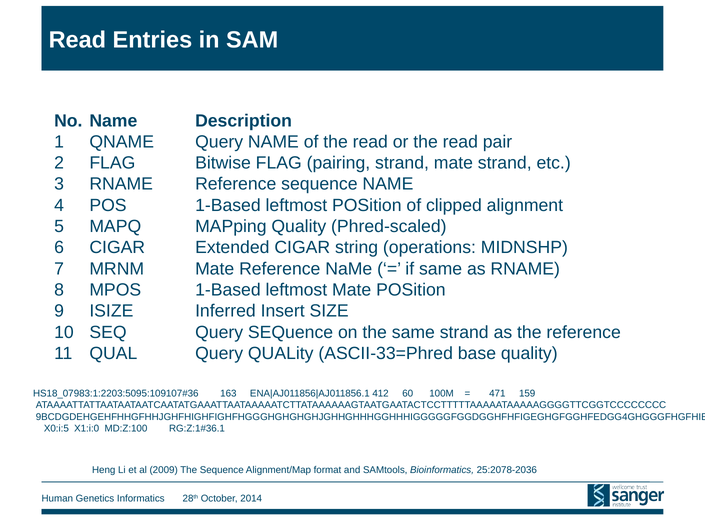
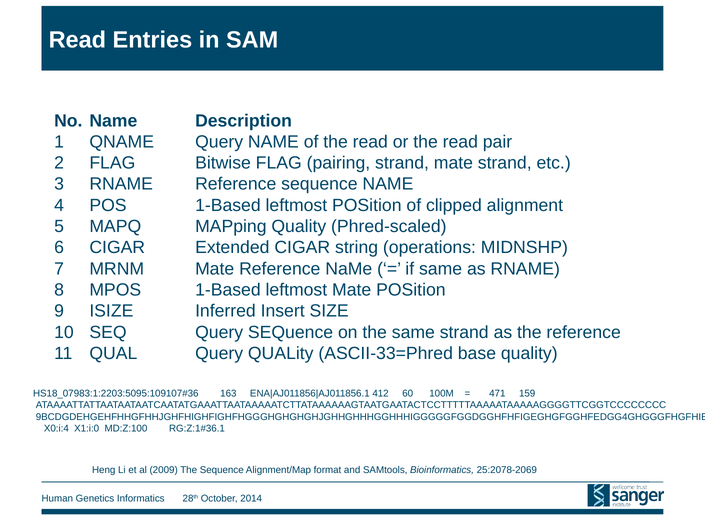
X0:i:5: X0:i:5 -> X0:i:4 (56, 429)
25:2078-2036: 25:2078-2036 -> 25:2078-2069 (507, 470)
